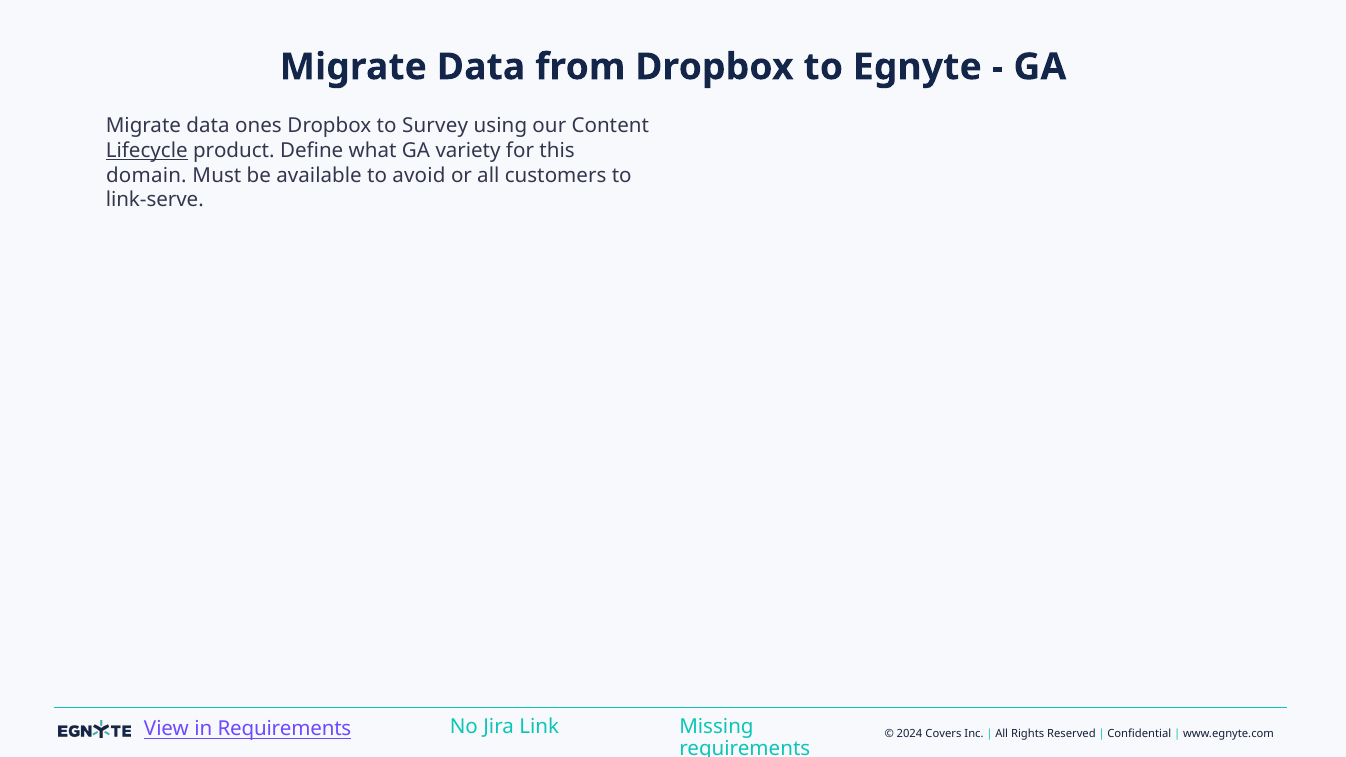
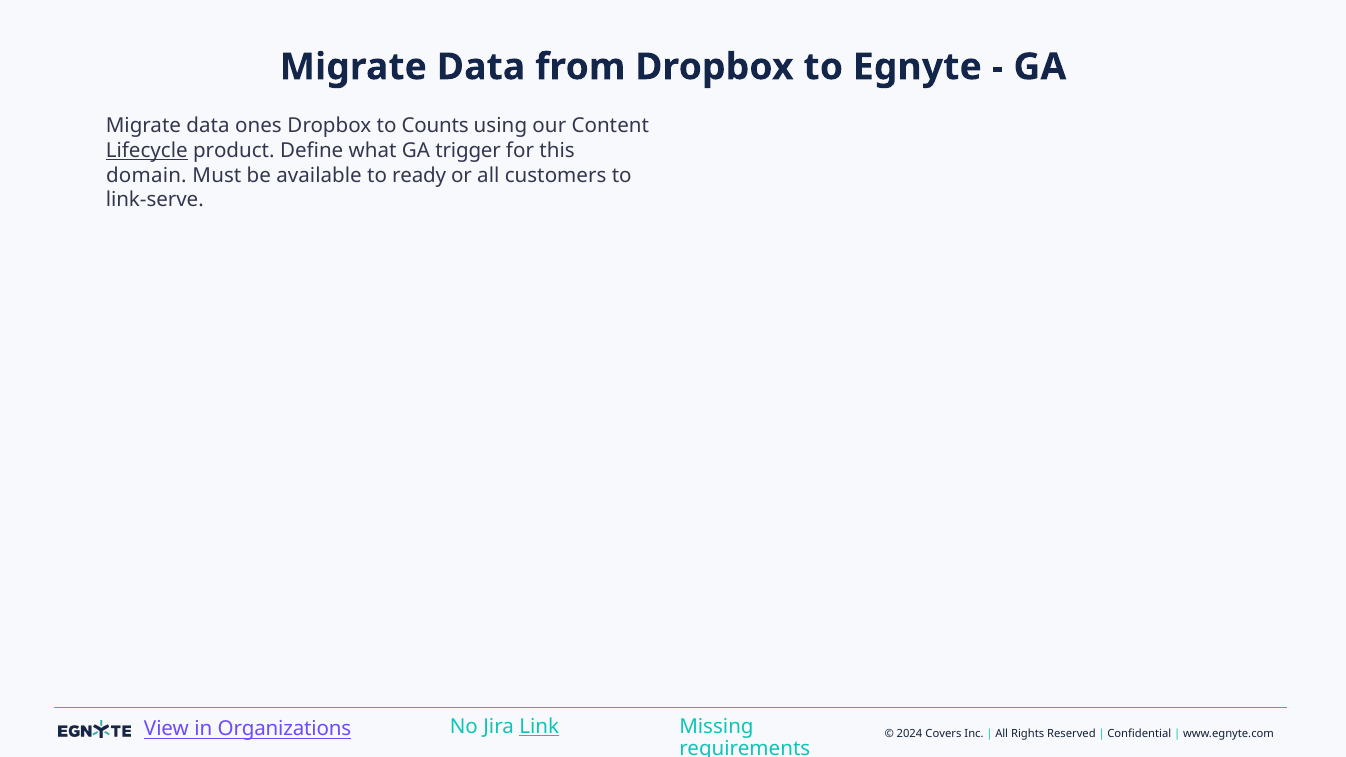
Survey: Survey -> Counts (435, 126)
variety: variety -> trigger (468, 151)
avoid: avoid -> ready (419, 175)
in Requirements: Requirements -> Organizations (284, 729)
Link underline: none -> present (539, 727)
